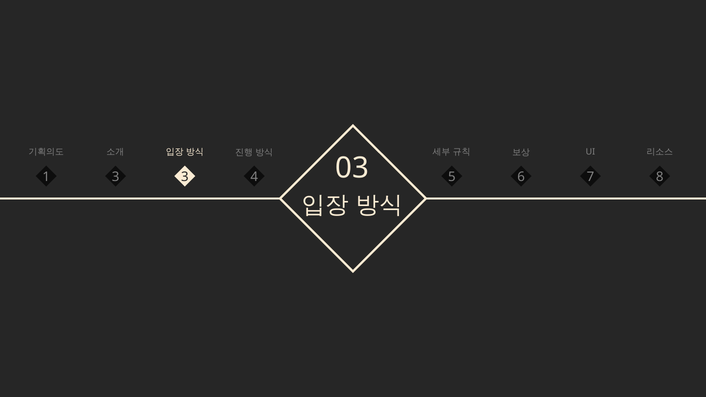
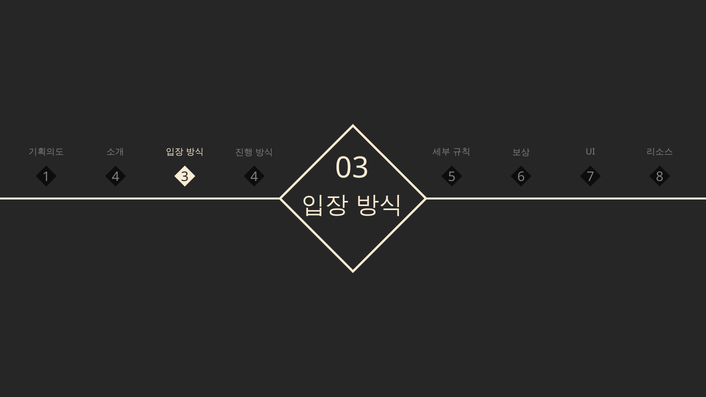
1 3: 3 -> 4 (116, 177)
